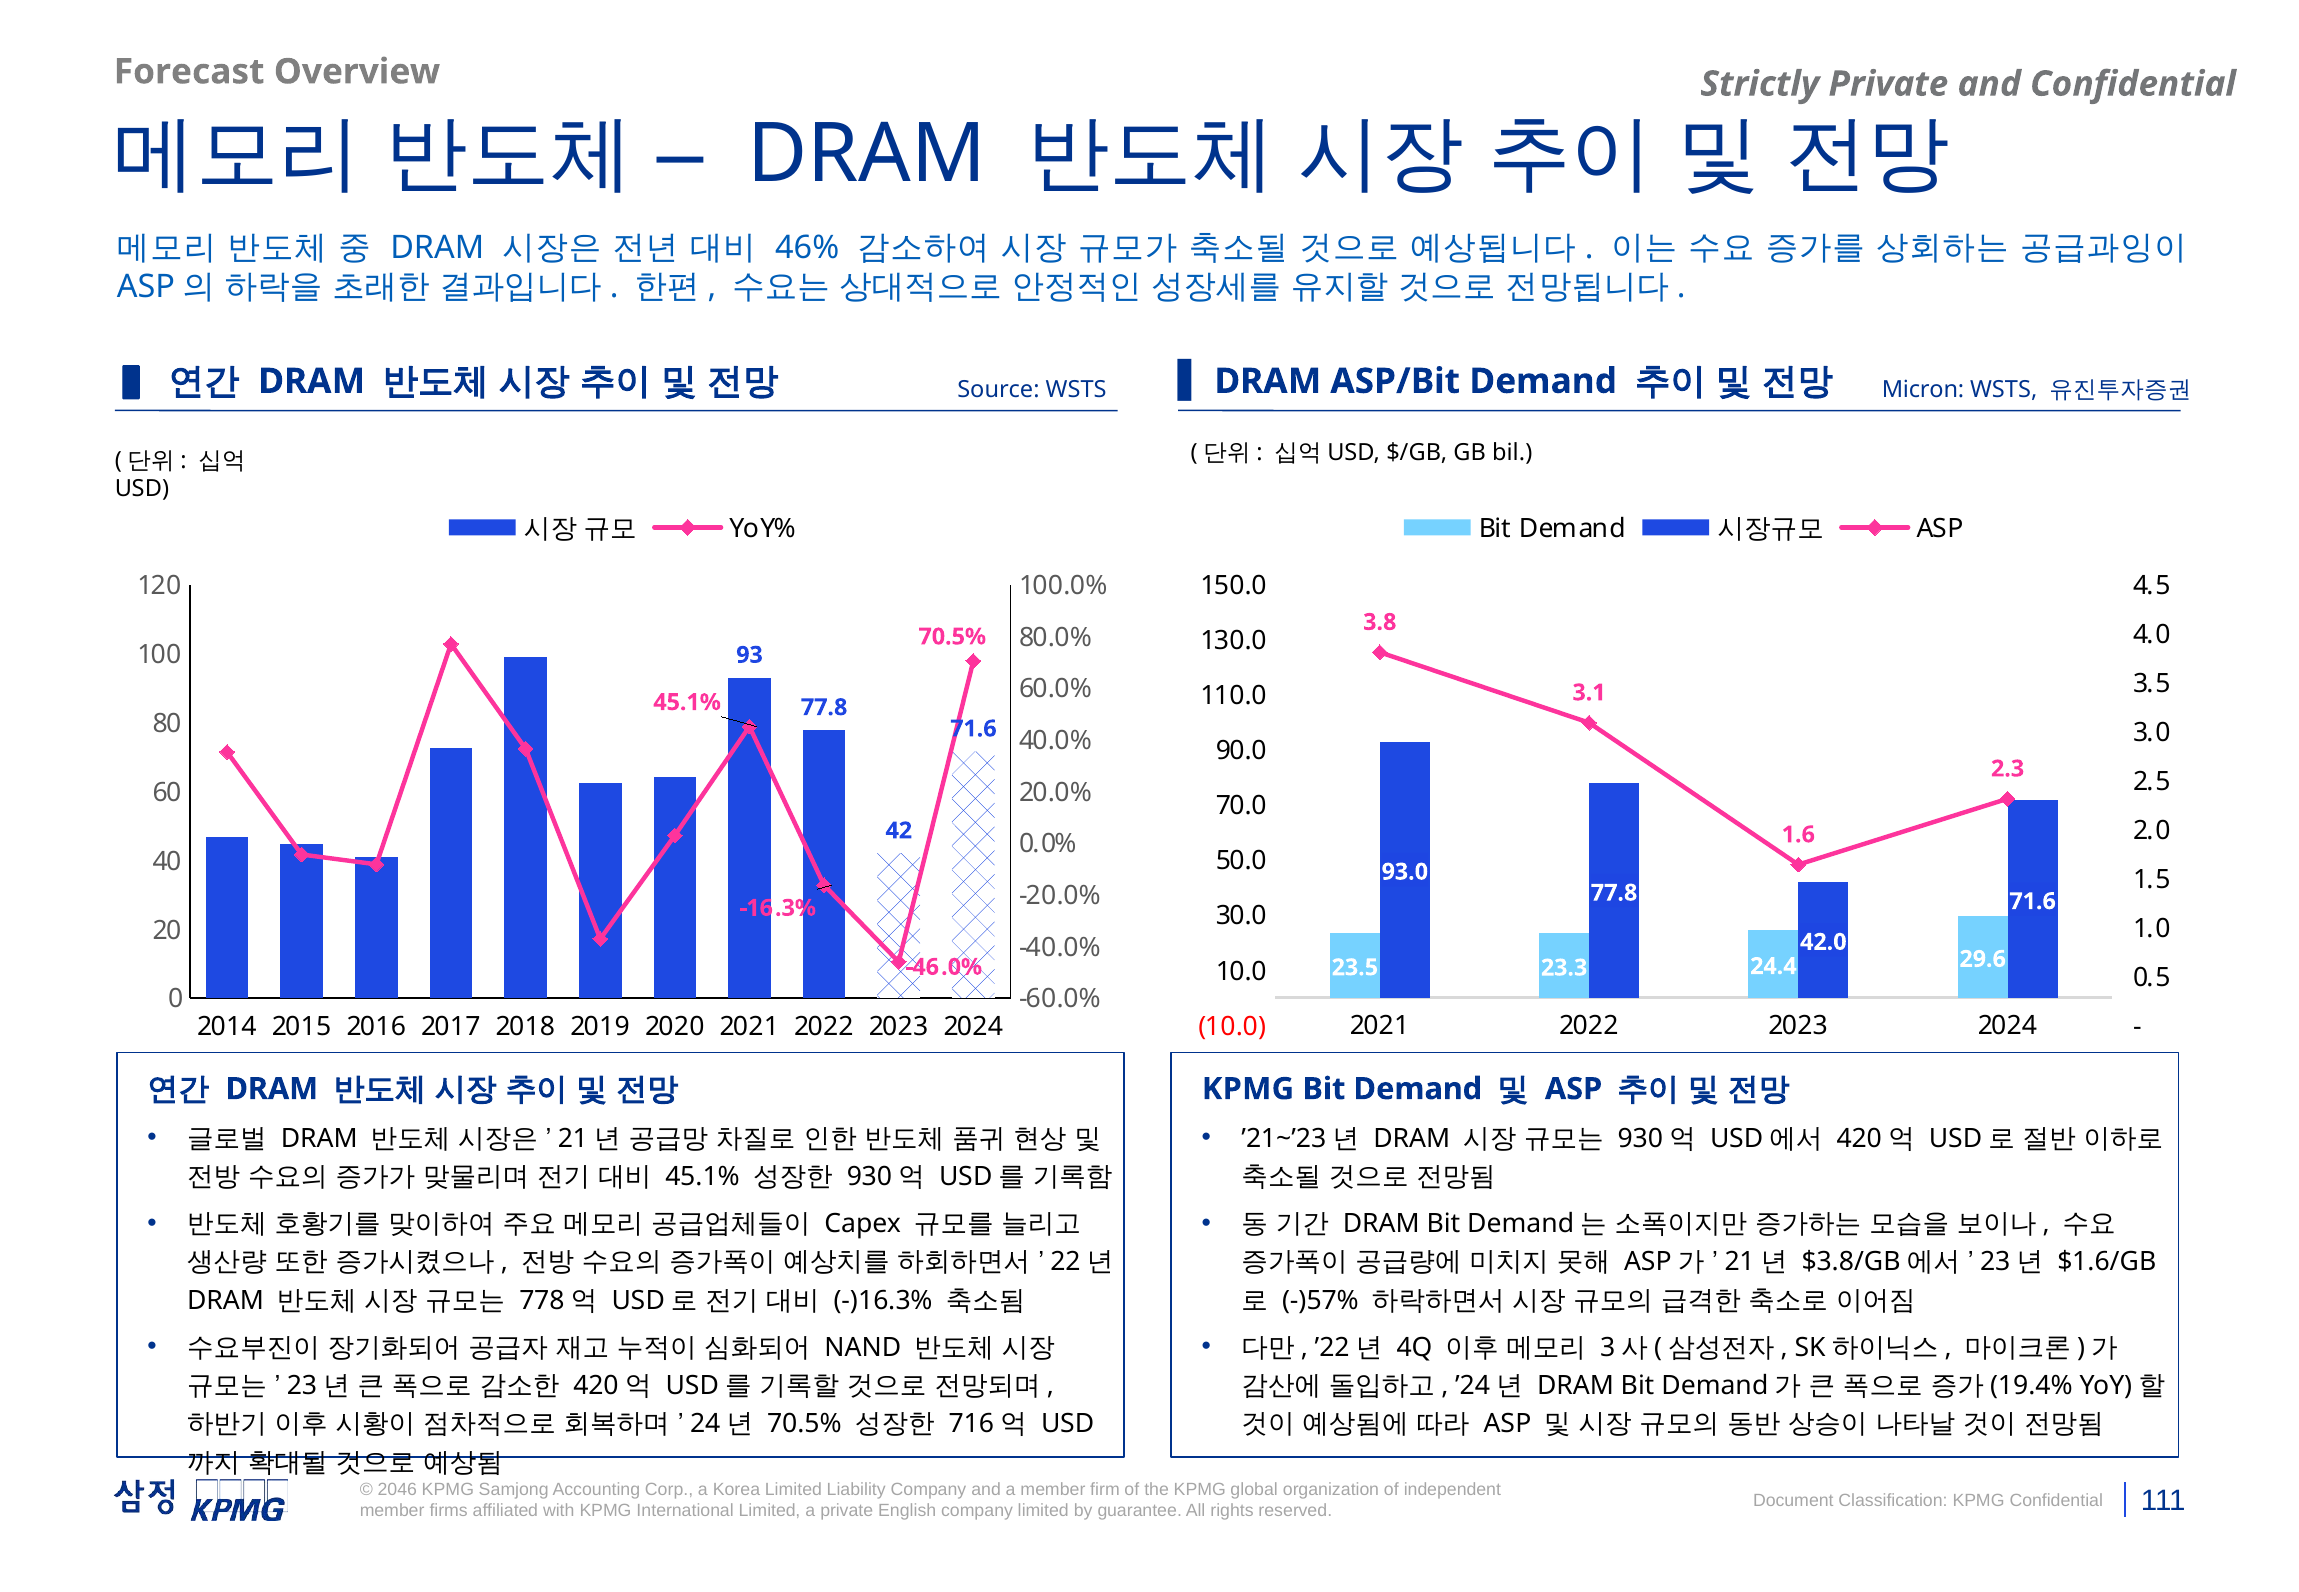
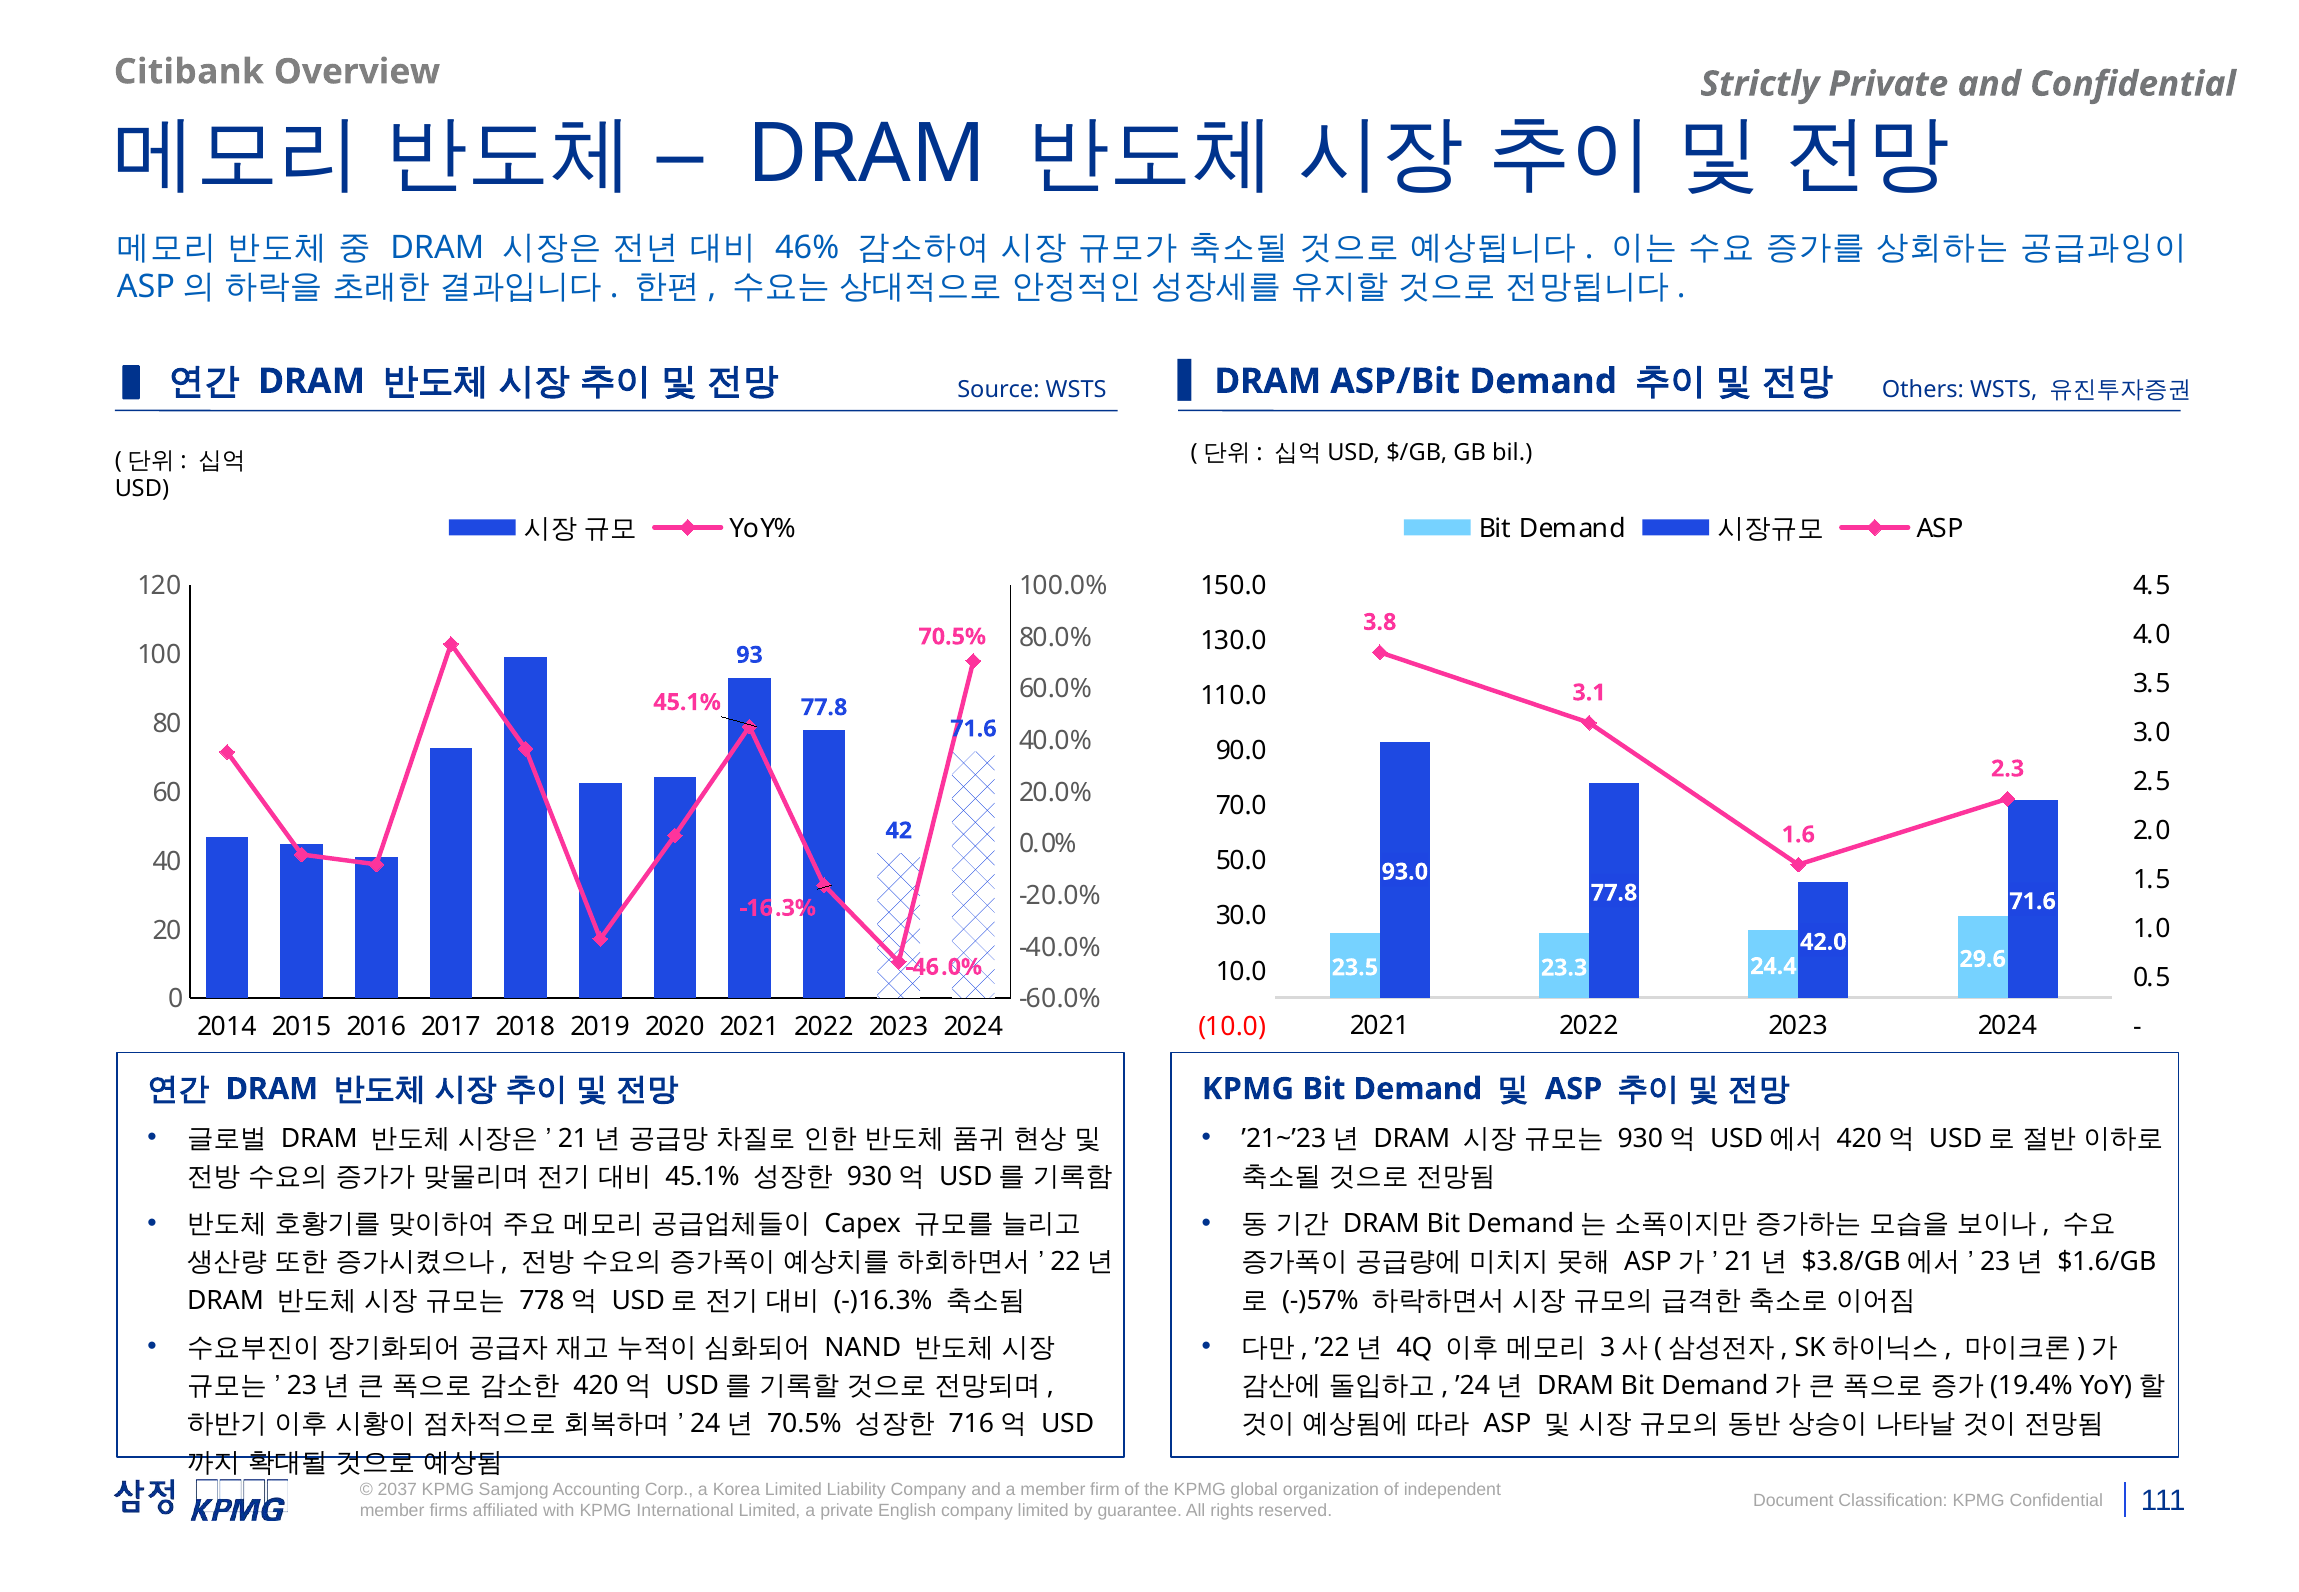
Forecast: Forecast -> Citibank (189, 72)
Micron: Micron -> Others (1923, 389)
2046: 2046 -> 2037 (397, 1490)
